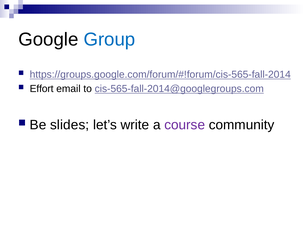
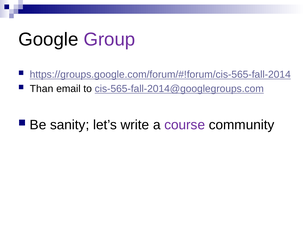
Group colour: blue -> purple (109, 39)
Effort: Effort -> Than (42, 89)
slides: slides -> sanity (70, 125)
